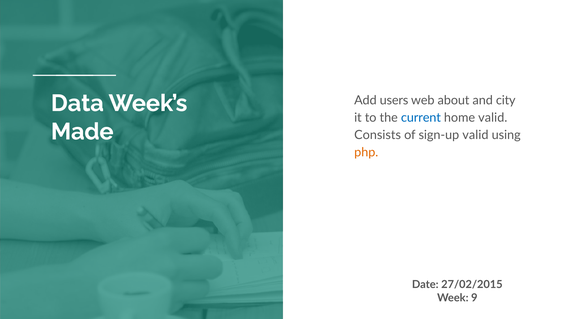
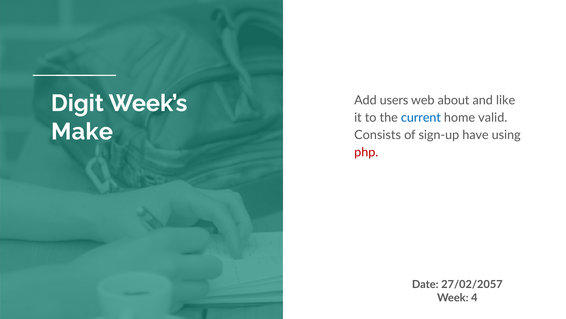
Data: Data -> Digit (77, 103)
city: city -> like (506, 100)
Made: Made -> Make (82, 131)
sign-up valid: valid -> have (476, 135)
php colour: orange -> red (366, 152)
27/02/2015: 27/02/2015 -> 27/02/2057 (472, 284)
9: 9 -> 4 (474, 297)
